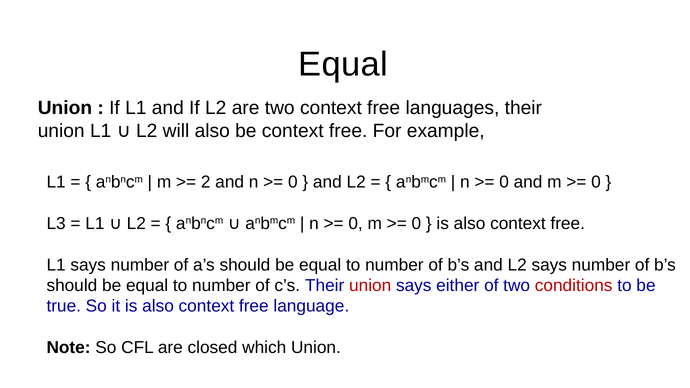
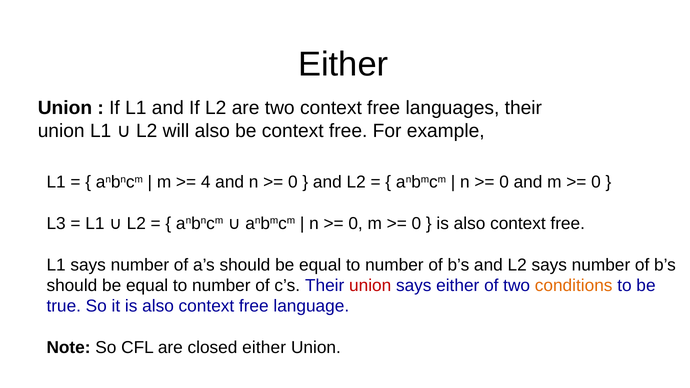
Equal: Equal -> Either (343, 65)
2: 2 -> 4 (206, 182)
conditions colour: red -> orange (574, 286)
closed which: which -> either (264, 348)
